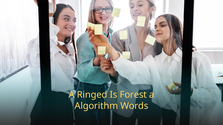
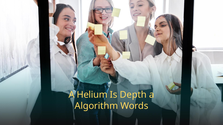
Ringed: Ringed -> Helium (92, 95)
Forest: Forest -> Depth (133, 95)
